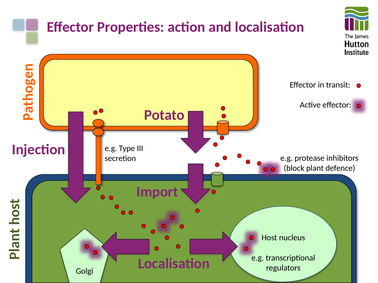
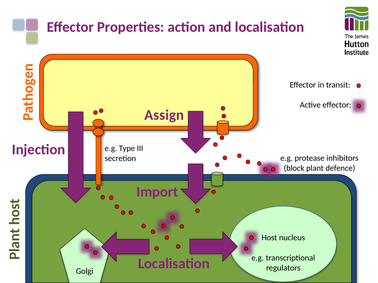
Potato: Potato -> Assign (164, 115)
